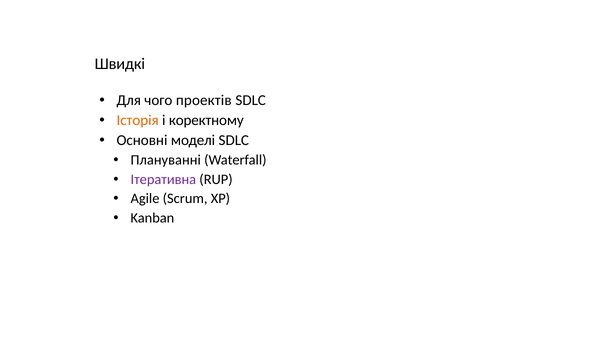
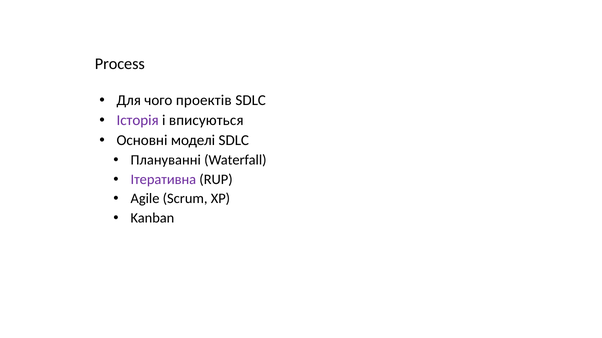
Швидкі: Швидкі -> Process (120, 64)
Історія colour: orange -> purple (138, 121)
коректному: коректному -> вписуються (206, 121)
